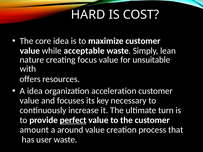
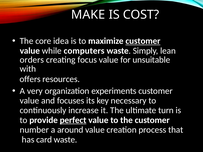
HARD: HARD -> MAKE (88, 15)
customer underline: none -> present (143, 41)
acceptable: acceptable -> computers (84, 51)
nature: nature -> orders (32, 60)
A idea: idea -> very (35, 91)
acceleration: acceleration -> experiments (114, 91)
amount: amount -> number (34, 130)
user: user -> card (44, 140)
